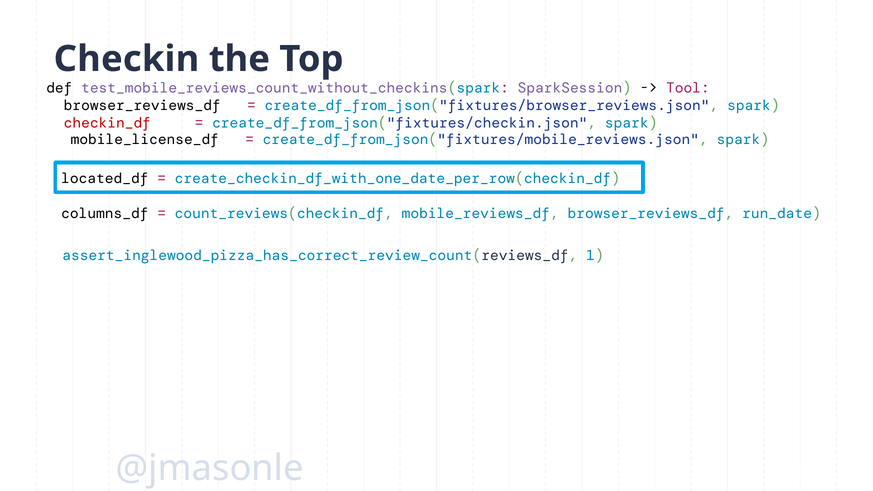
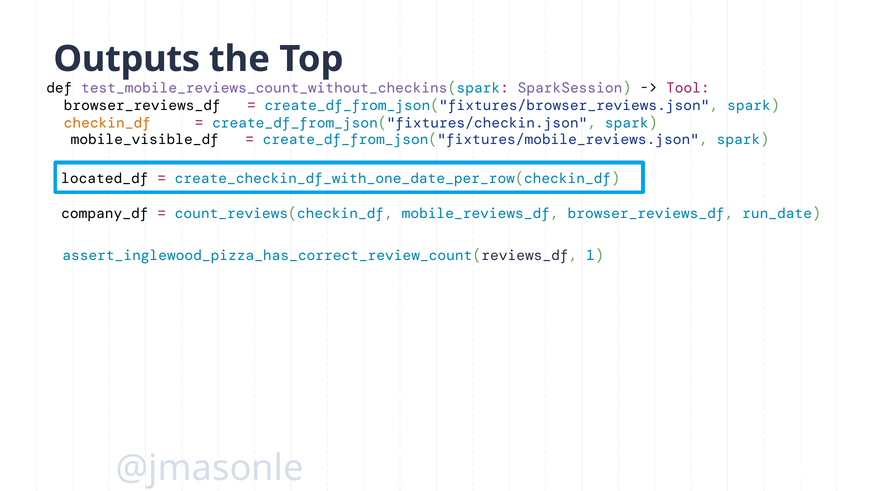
Checkin: Checkin -> Outputs (127, 59)
checkin_df colour: red -> orange (107, 123)
mobile_license_df: mobile_license_df -> mobile_visible_df (145, 140)
columns_df: columns_df -> company_df (105, 213)
